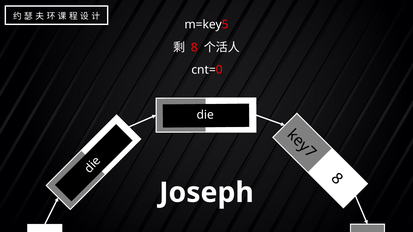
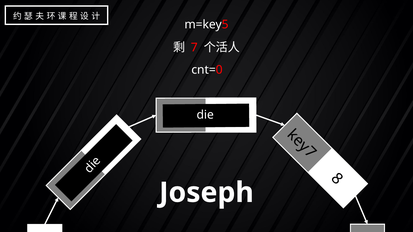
8: 8 -> 7 (194, 48)
